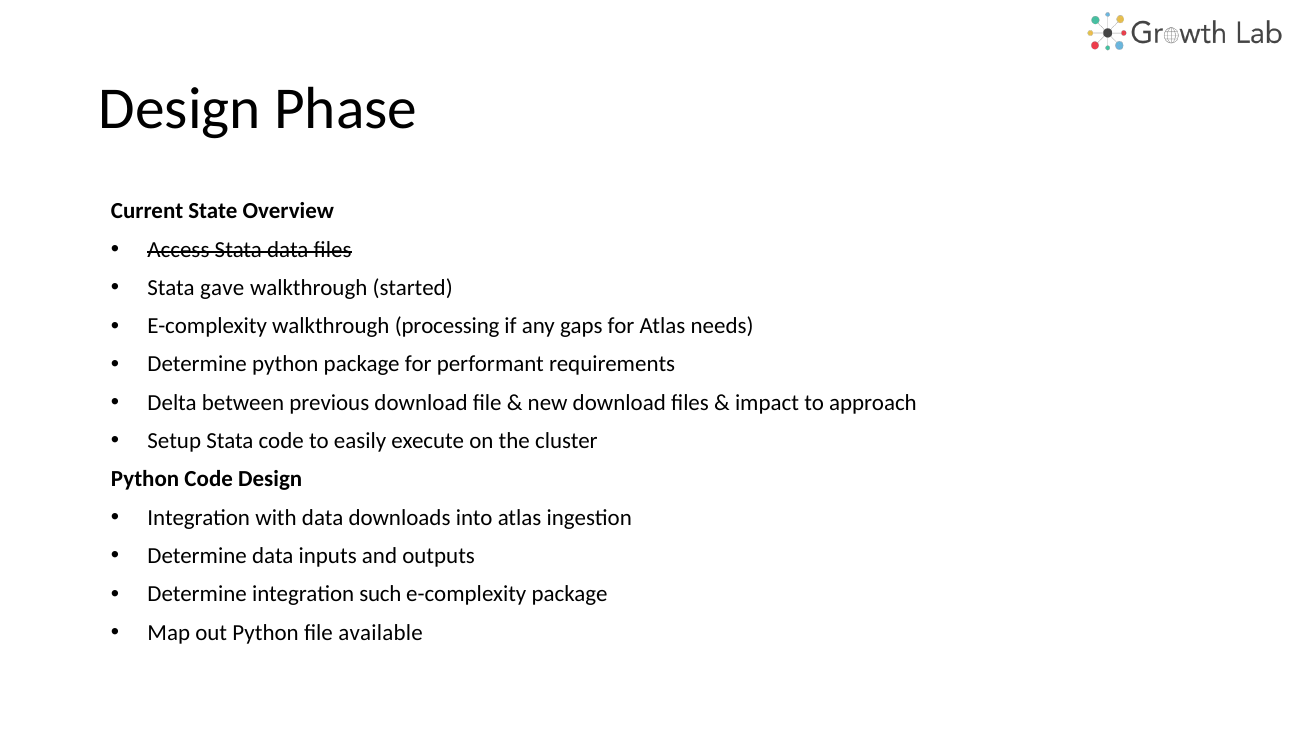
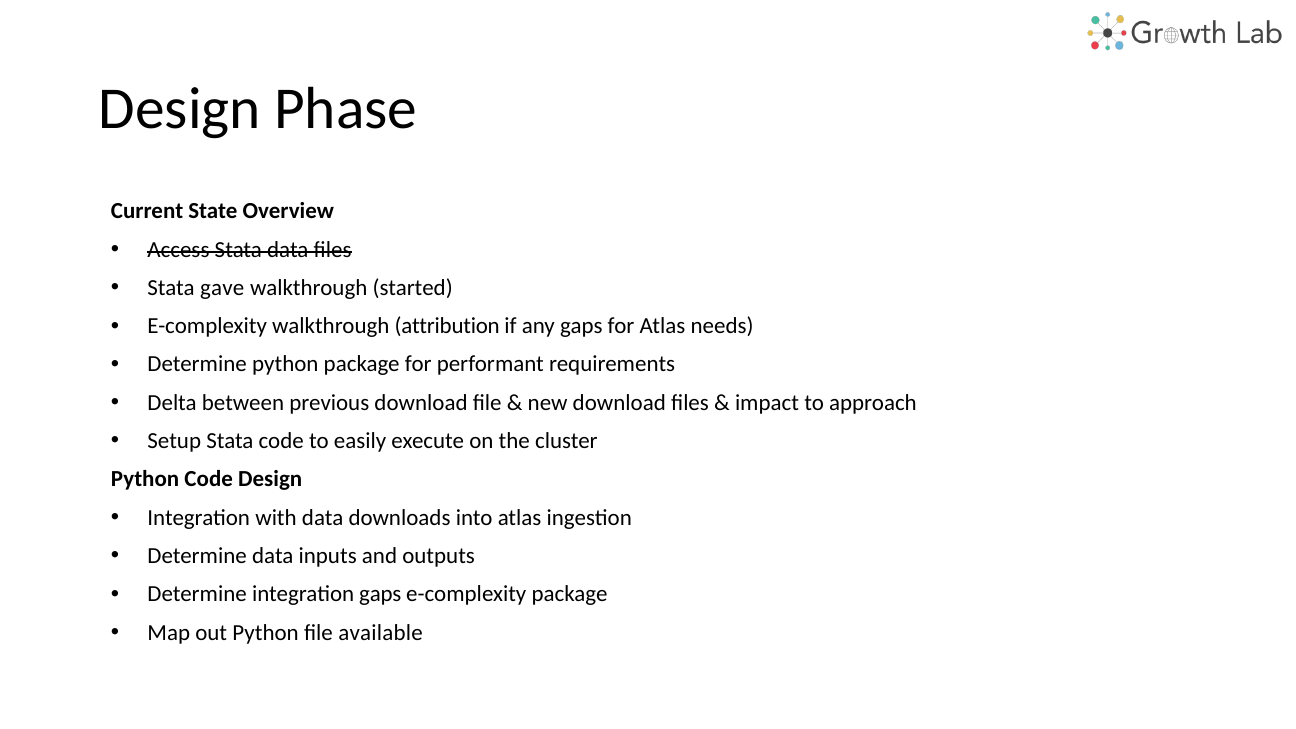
processing: processing -> attribution (447, 326)
integration such: such -> gaps (380, 594)
